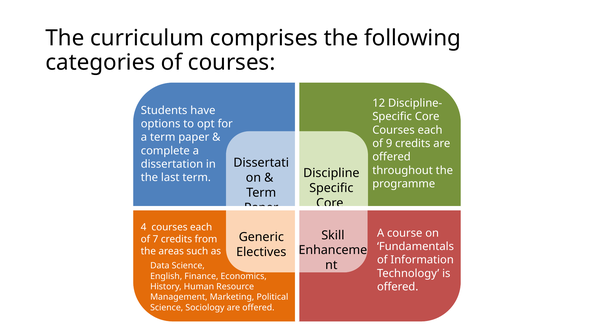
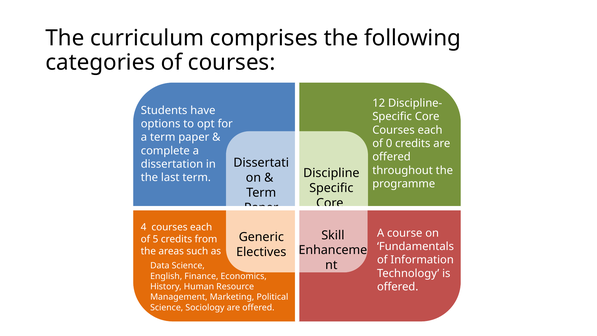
9: 9 -> 0 (389, 143)
7: 7 -> 5 (155, 239)
